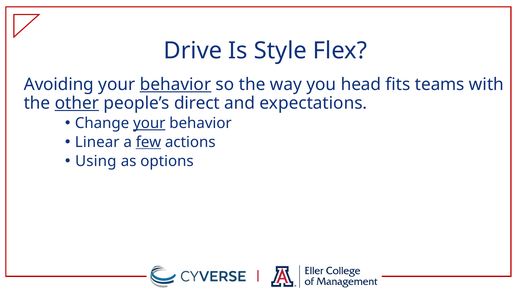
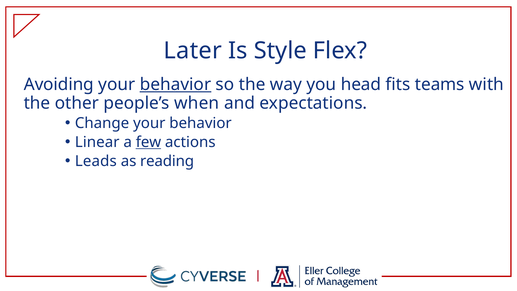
Drive: Drive -> Later (193, 51)
other underline: present -> none (77, 103)
direct: direct -> when (197, 103)
your underline: present -> none (149, 123)
Using: Using -> Leads (96, 161)
options: options -> reading (167, 161)
